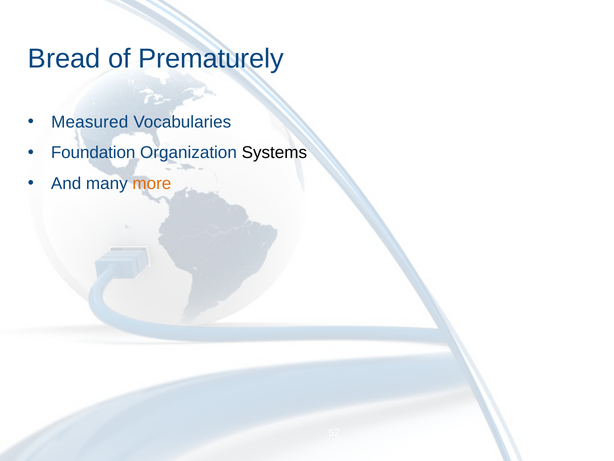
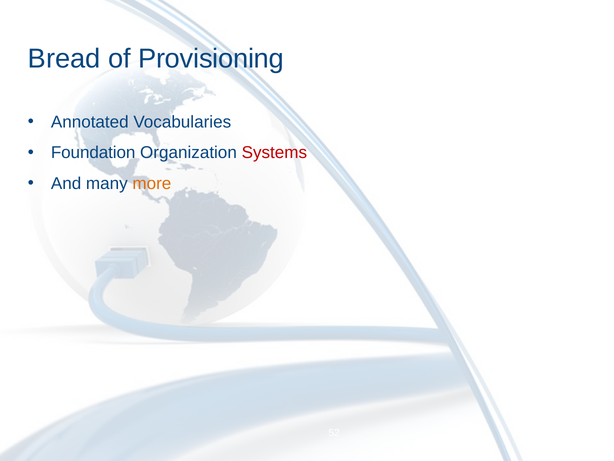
Prematurely: Prematurely -> Provisioning (211, 59)
Measured: Measured -> Annotated (90, 122)
Systems colour: black -> red (274, 153)
